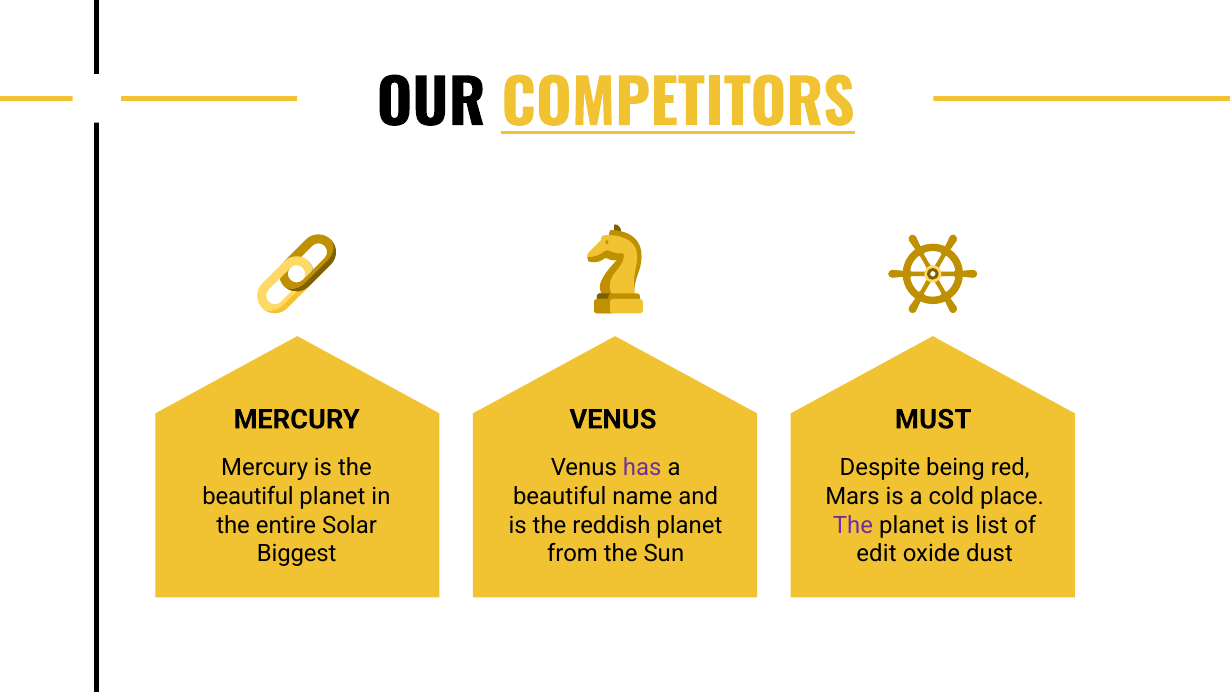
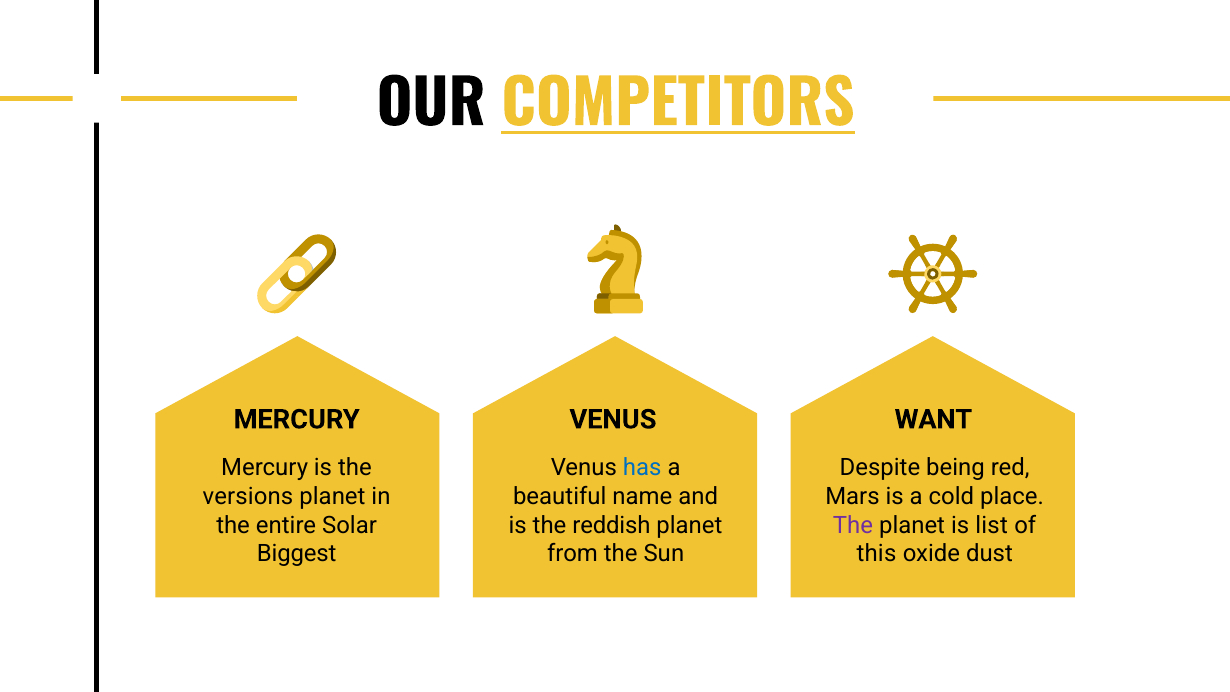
MUST: MUST -> WANT (933, 419)
has colour: purple -> blue (642, 468)
beautiful: beautiful -> versions (248, 496)
edit: edit -> this (876, 554)
